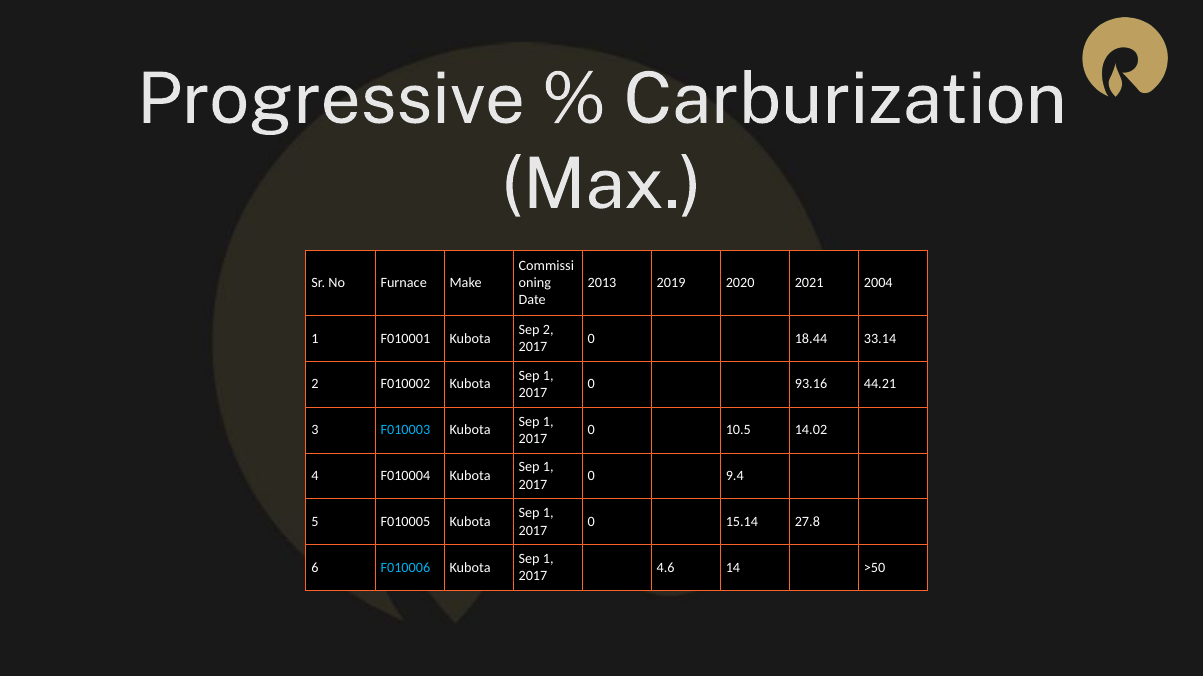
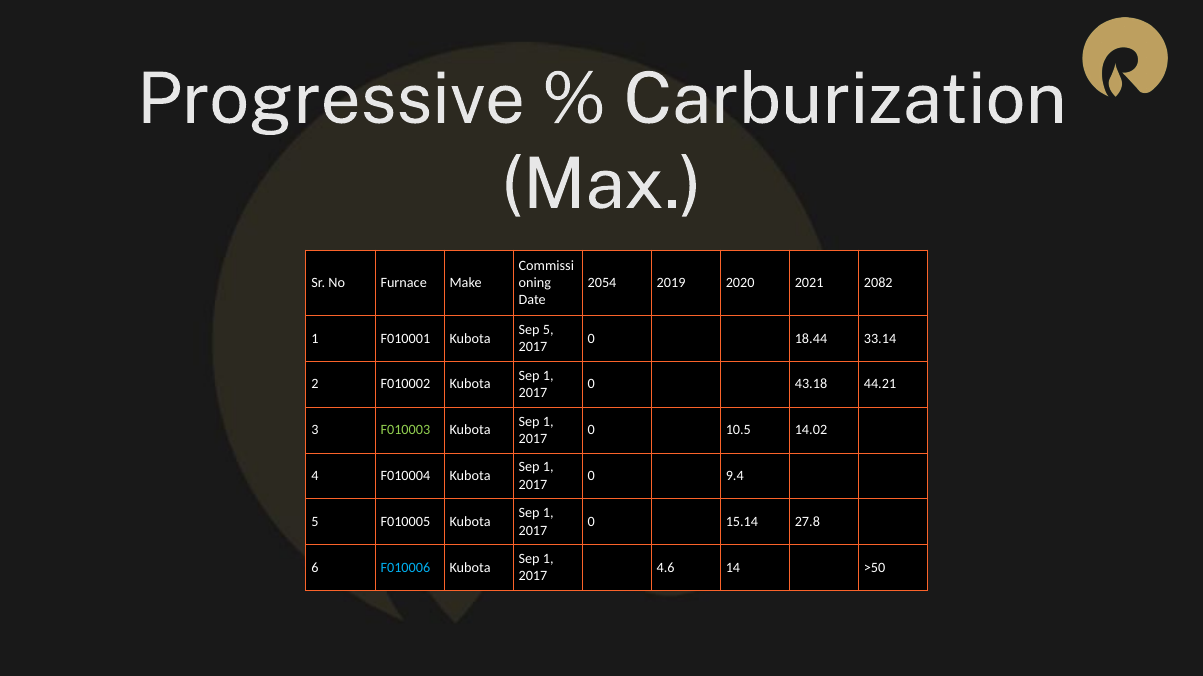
2013: 2013 -> 2054 (602, 283)
2004: 2004 -> 2082 (878, 283)
Sep 2: 2 -> 5 (548, 330)
93.16: 93.16 -> 43.18 (811, 385)
F010003 colour: light blue -> light green (405, 430)
